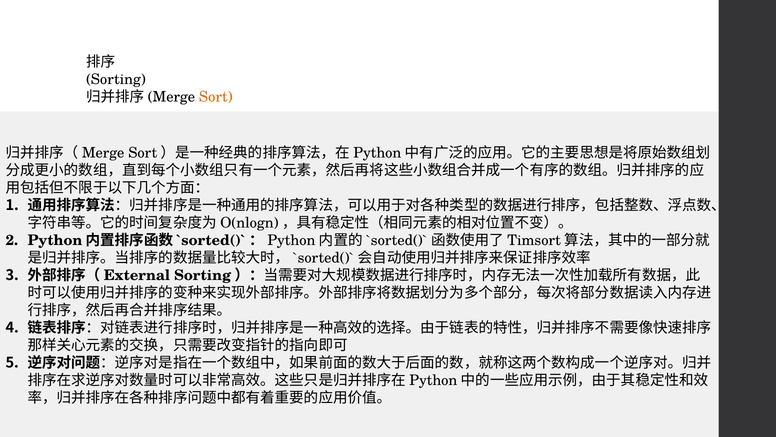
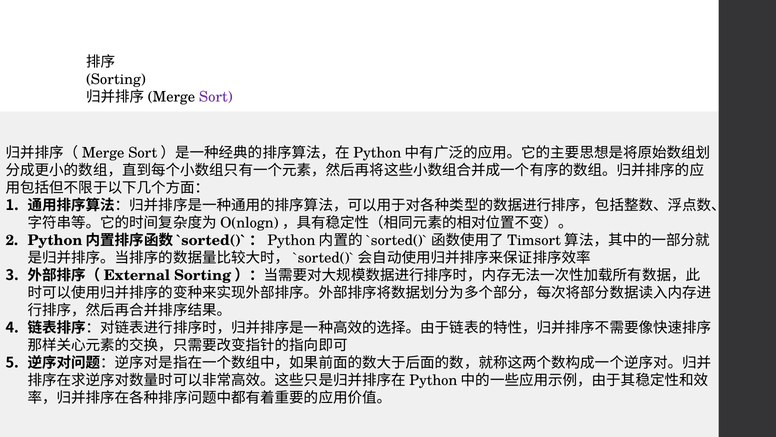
Sort colour: orange -> purple (216, 97)
